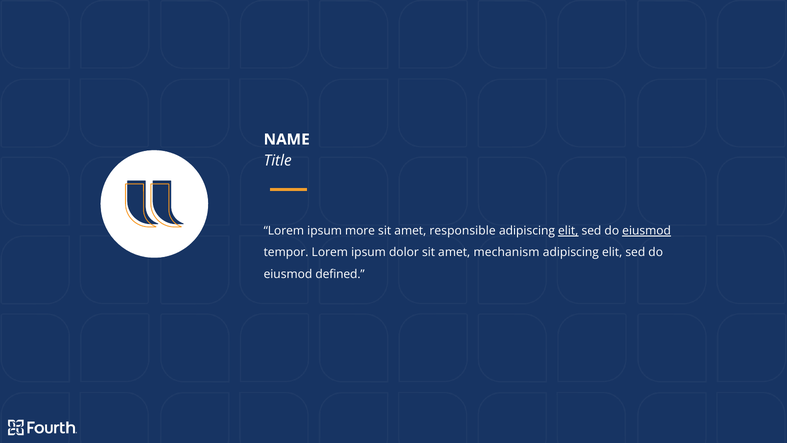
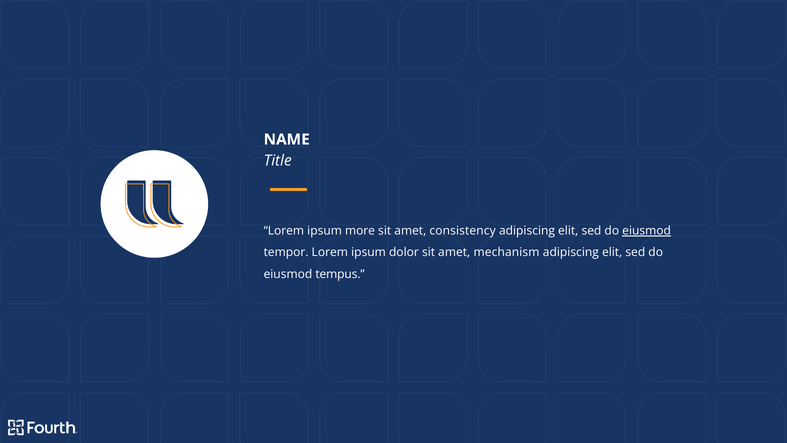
responsible: responsible -> consistency (463, 231)
elit underline: present -> none (568, 231)
defined: defined -> tempus (340, 274)
